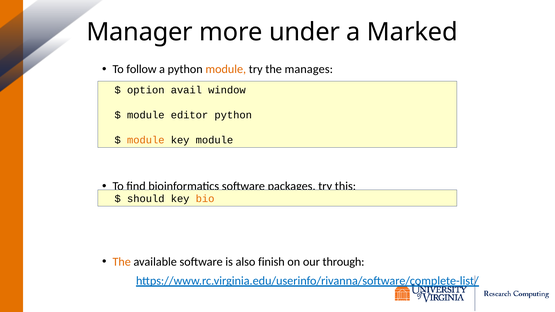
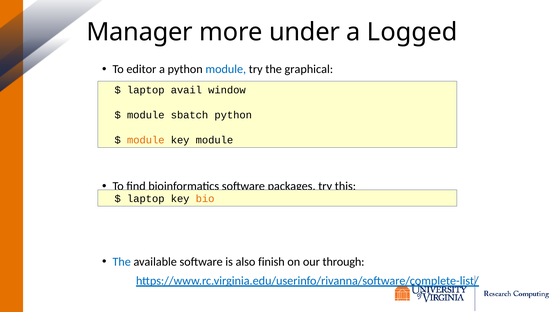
Marked: Marked -> Logged (412, 32)
follow: follow -> editor (141, 69)
module colour: orange -> blue (226, 69)
manages: manages -> graphical (309, 69)
option: option -> laptop (146, 90)
editor: editor -> sbatch (189, 115)
should: should -> laptop (146, 199)
The colour: orange -> blue (122, 262)
